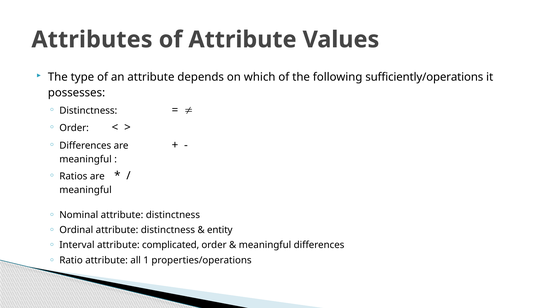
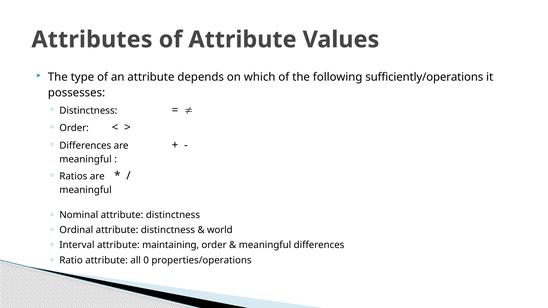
entity: entity -> world (220, 230)
complicated: complicated -> maintaining (171, 245)
1: 1 -> 0 (146, 260)
